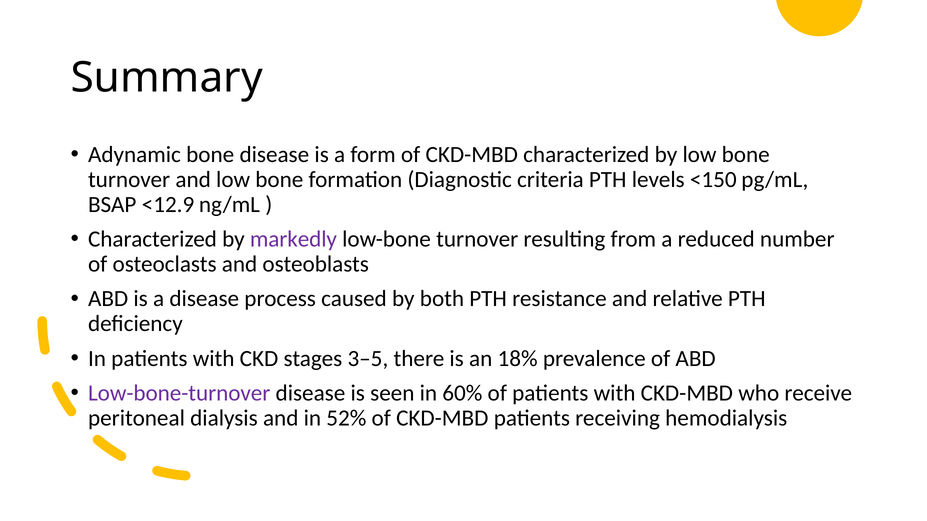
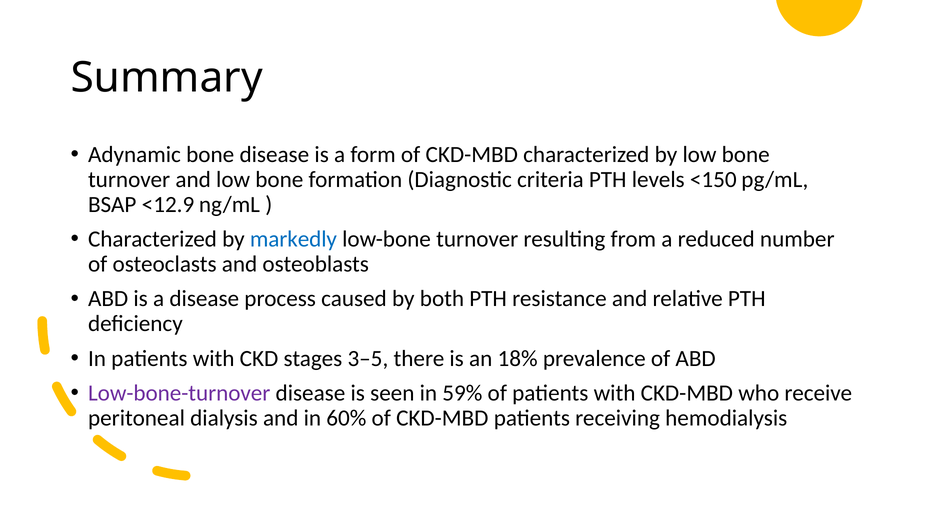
markedly colour: purple -> blue (293, 239)
60%: 60% -> 59% (462, 393)
52%: 52% -> 60% (346, 418)
